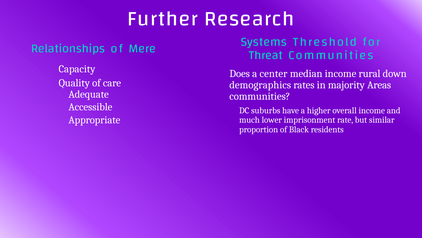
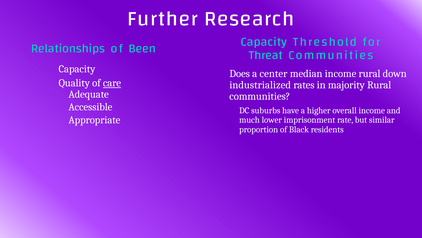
Systems: Systems -> Capacity (264, 42)
Mere: Mere -> Been (142, 48)
care underline: none -> present (112, 83)
demographics: demographics -> industrialized (260, 85)
majority Areas: Areas -> Rural (379, 85)
